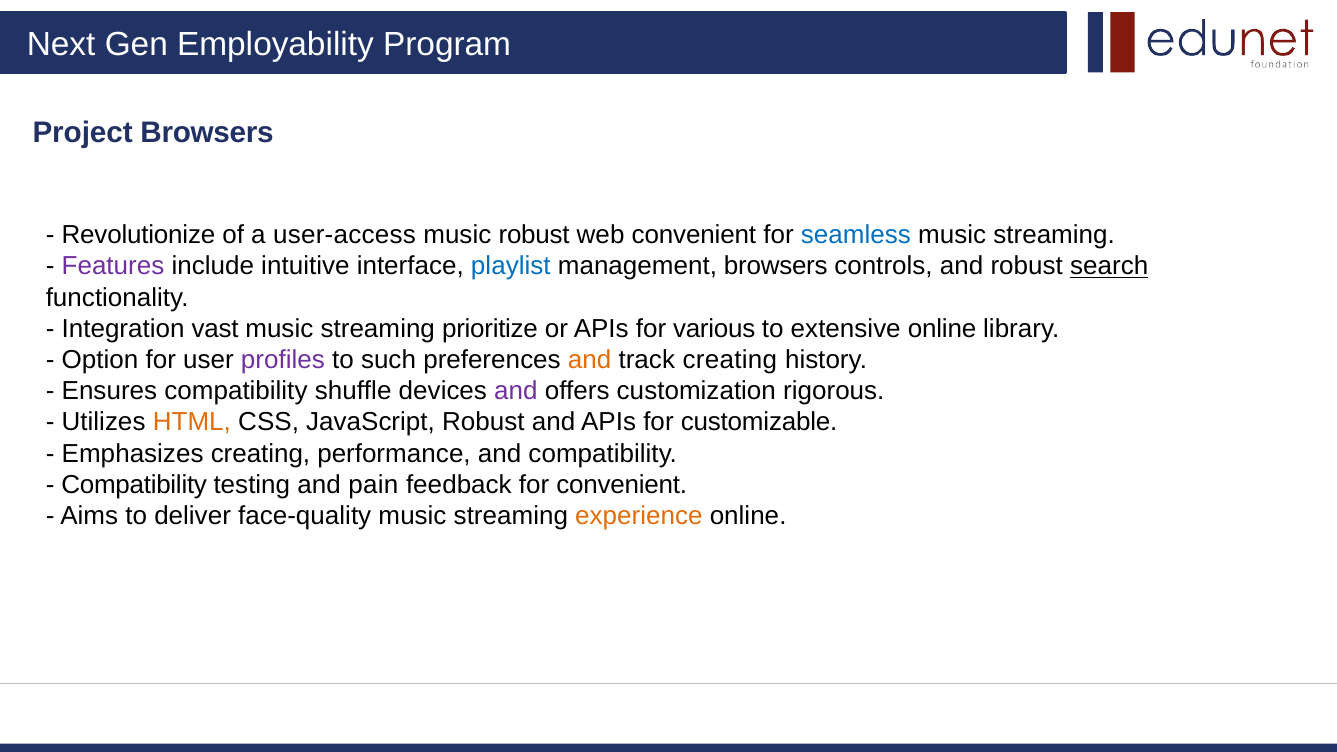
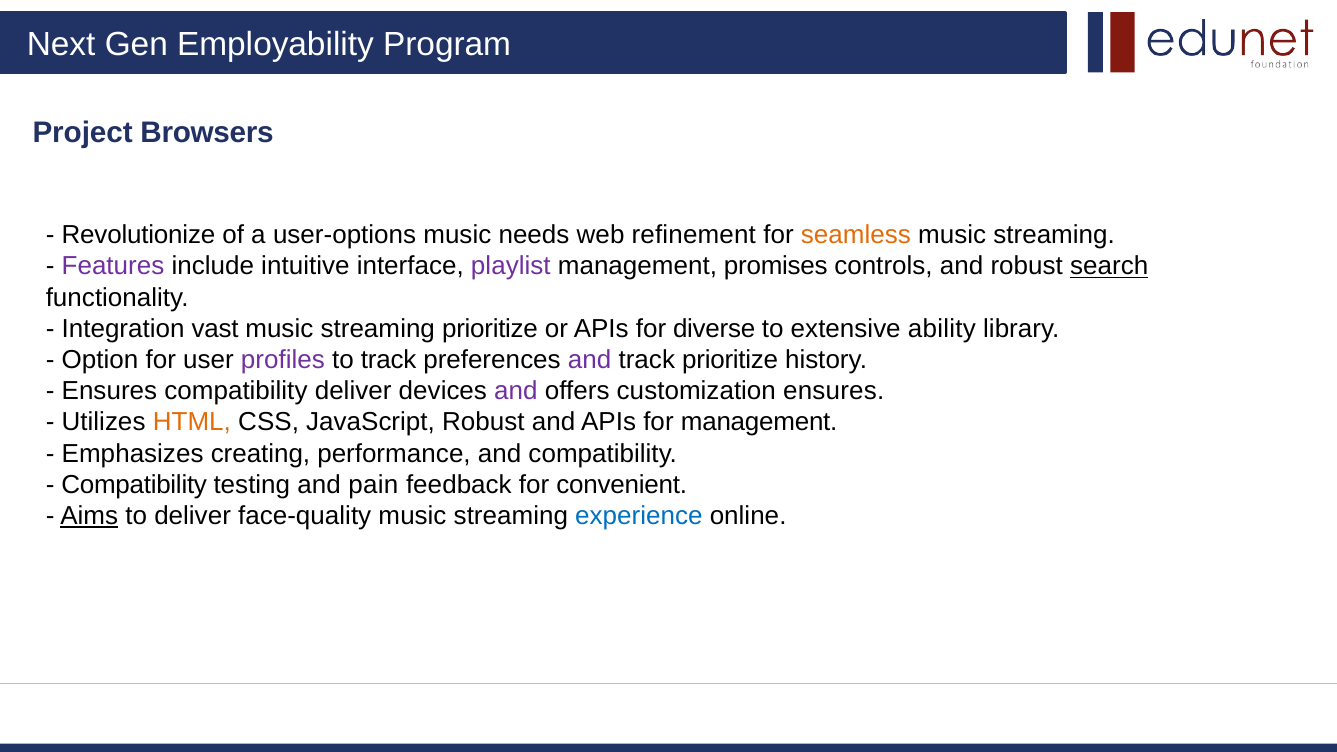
user-access: user-access -> user-options (345, 235)
music robust: robust -> needs (534, 235)
web convenient: convenient -> refinement (694, 235)
seamless colour: blue -> orange (856, 235)
playlist colour: blue -> purple (511, 266)
management browsers: browsers -> promises (776, 266)
various: various -> diverse (714, 329)
extensive online: online -> ability (942, 329)
to such: such -> track (389, 360)
and colour: orange -> purple (590, 360)
track creating: creating -> prioritize (730, 360)
compatibility shuffle: shuffle -> deliver (353, 391)
customization rigorous: rigorous -> ensures (834, 391)
for customizable: customizable -> management (759, 422)
Aims underline: none -> present (89, 516)
experience colour: orange -> blue (639, 516)
